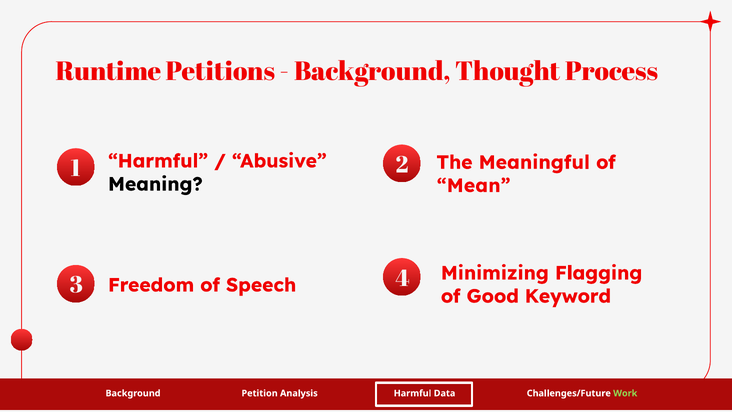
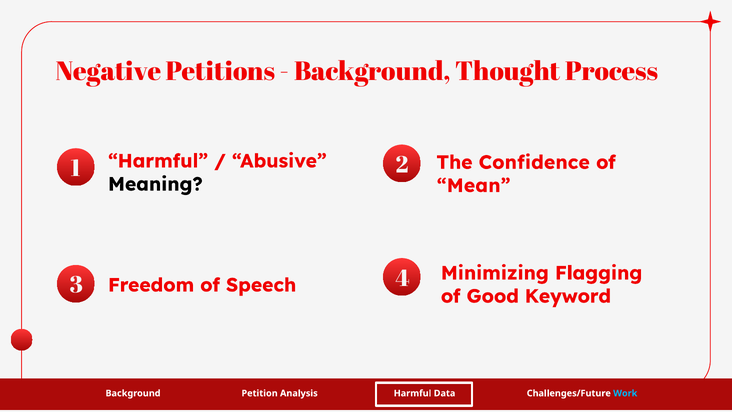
Runtime: Runtime -> Negative (109, 72)
Meaningful: Meaningful -> Confidence (534, 162)
Work colour: light green -> light blue (625, 393)
